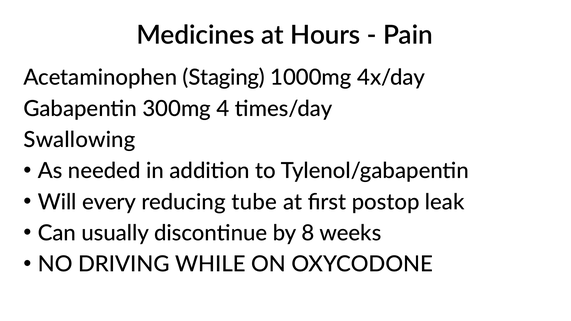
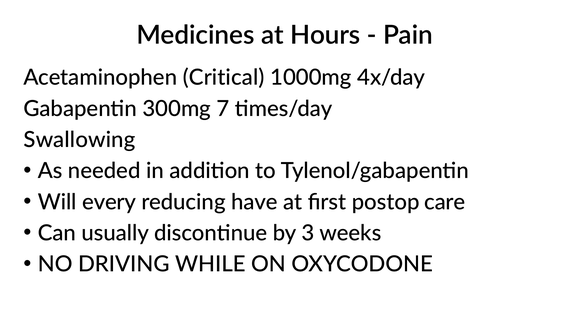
Staging: Staging -> Critical (224, 78)
4: 4 -> 7 (223, 109)
tube: tube -> have (254, 202)
leak: leak -> care (445, 202)
8: 8 -> 3 (308, 233)
